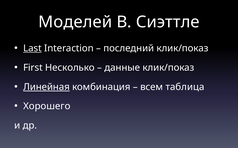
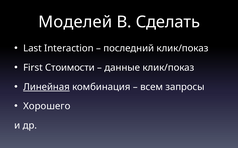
Сиэттле: Сиэттле -> Сделать (168, 22)
Last underline: present -> none (32, 49)
Несколько: Несколько -> Стоимости (70, 68)
таблица: таблица -> запросы (185, 87)
